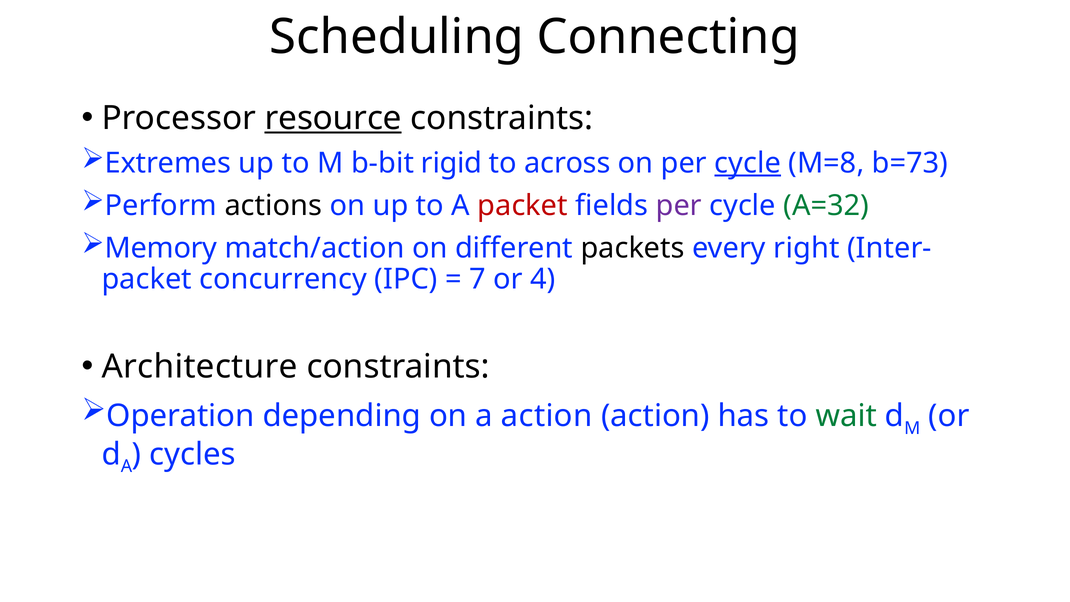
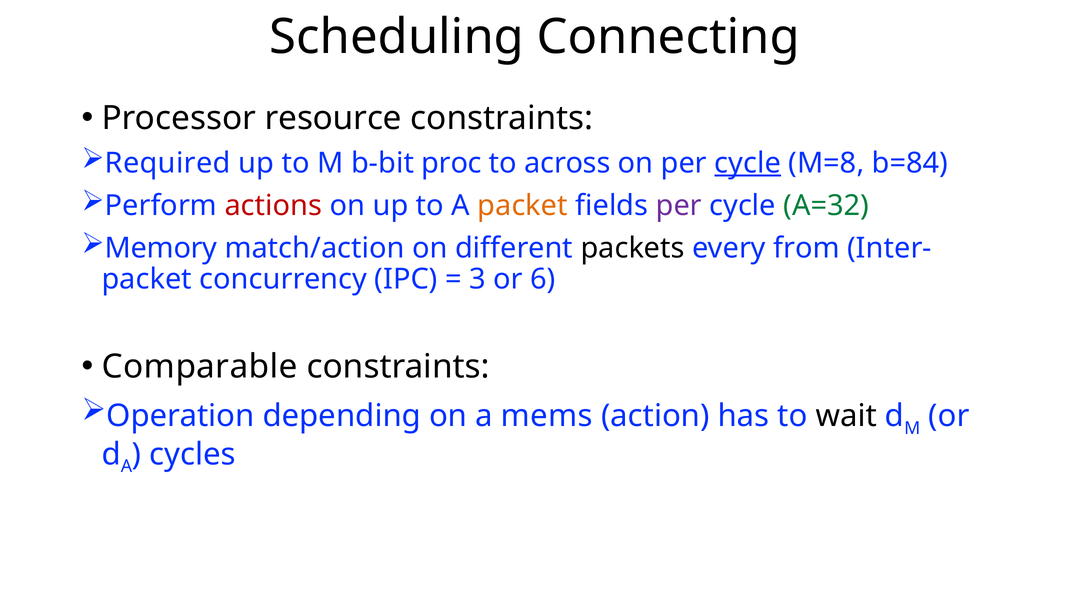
resource underline: present -> none (333, 118)
Extremes: Extremes -> Required (168, 163)
rigid: rigid -> proc (452, 163)
b=73: b=73 -> b=84 (910, 163)
actions colour: black -> red (273, 205)
packet colour: red -> orange (523, 205)
right: right -> from (807, 248)
7: 7 -> 3 (477, 279)
4: 4 -> 6 (543, 279)
Architecture: Architecture -> Comparable (200, 366)
a action: action -> mems (547, 416)
wait colour: green -> black (846, 416)
